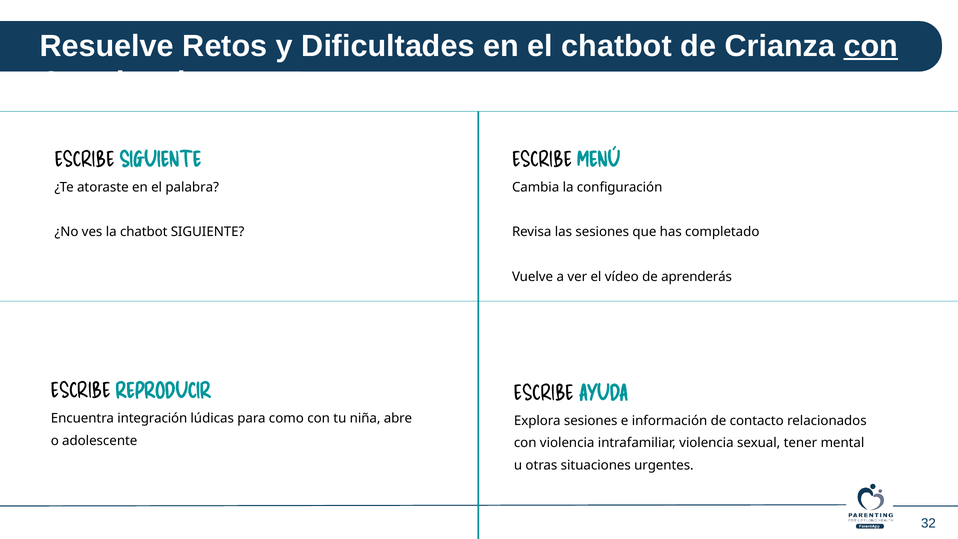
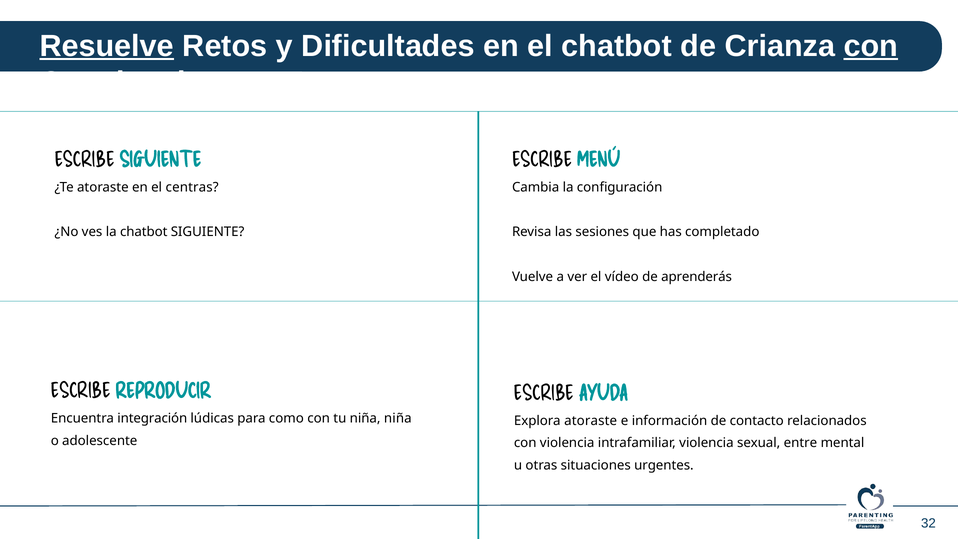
Resuelve underline: none -> present (107, 46)
palabra: palabra -> centras (192, 187)
niña abre: abre -> niña (398, 418)
Explora sesiones: sesiones -> atoraste (591, 421)
tener: tener -> entre (800, 443)
